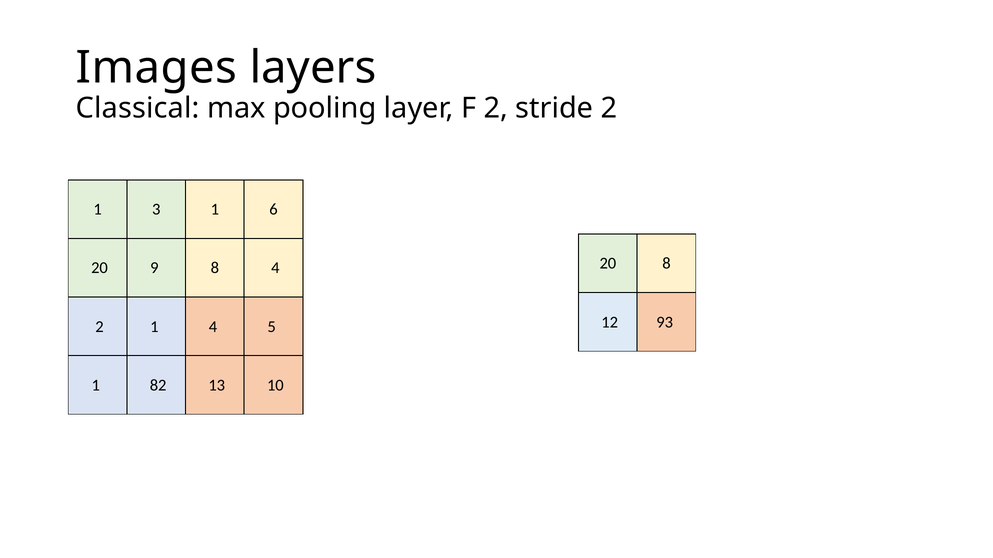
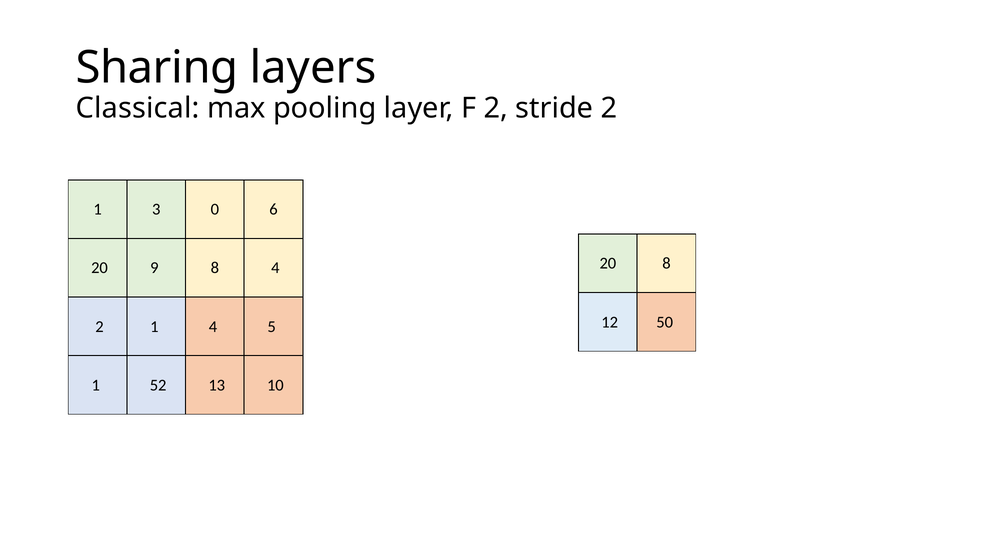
Images: Images -> Sharing (157, 68)
3 1: 1 -> 0 (215, 210)
93: 93 -> 50 (665, 322)
82: 82 -> 52 (158, 386)
